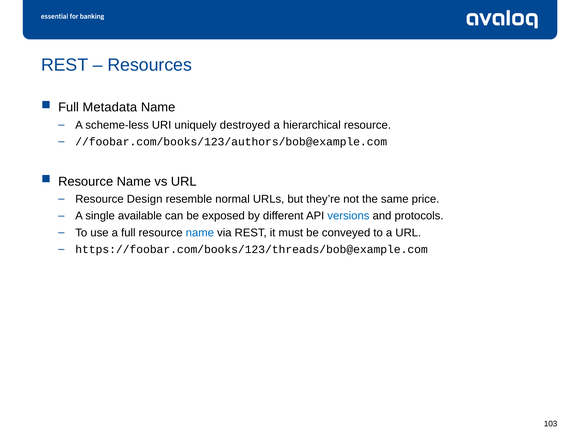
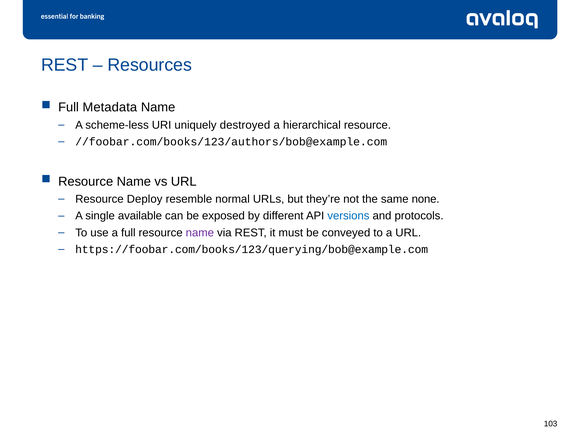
Design: Design -> Deploy (145, 199)
price: price -> none (426, 199)
name colour: blue -> purple (200, 233)
https://foobar.com/books/123/threads/bob@example.com: https://foobar.com/books/123/threads/bob@example.com -> https://foobar.com/books/123/querying/bob@example.com (252, 249)
